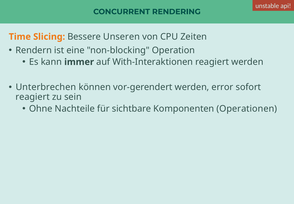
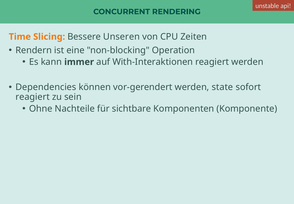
Unterbrechen: Unterbrechen -> Dependencies (46, 87)
error: error -> state (222, 87)
Operationen: Operationen -> Komponente (247, 108)
